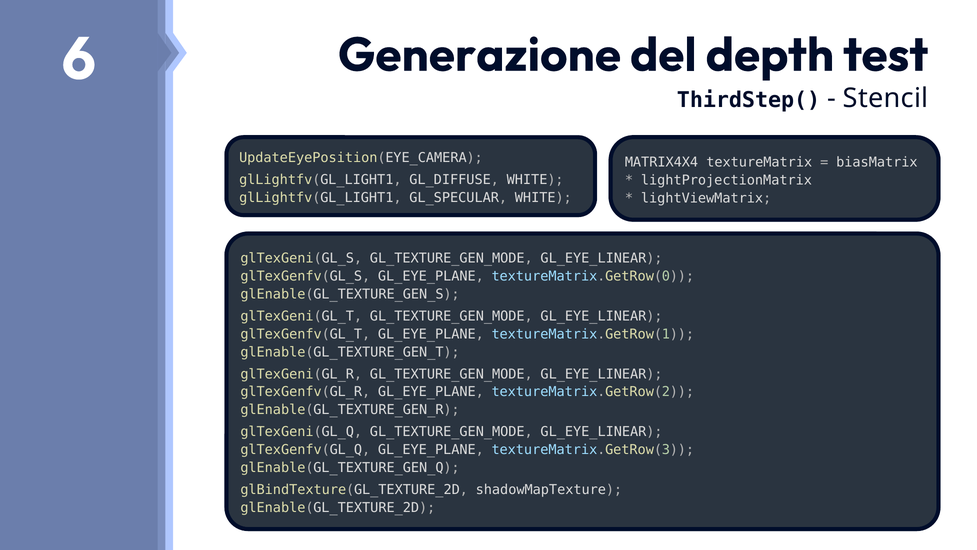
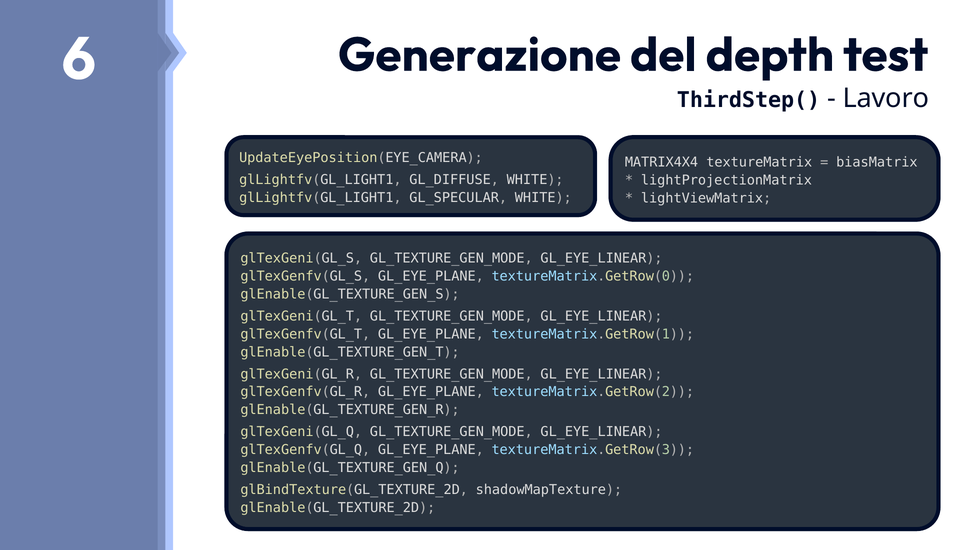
Stencil: Stencil -> Lavoro (886, 98)
